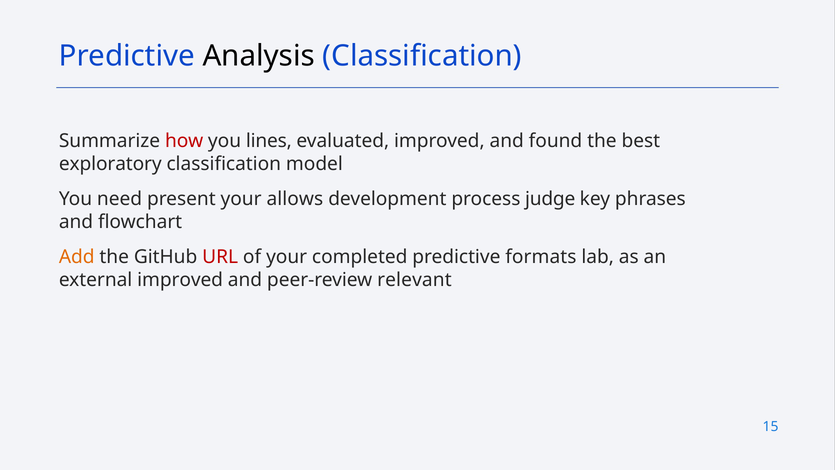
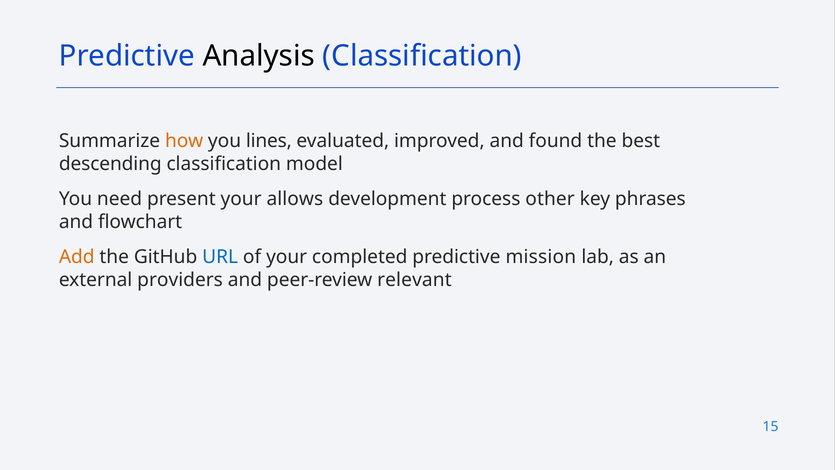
how colour: red -> orange (184, 141)
exploratory: exploratory -> descending (110, 164)
judge: judge -> other (550, 199)
URL colour: red -> blue (220, 257)
formats: formats -> mission (541, 257)
external improved: improved -> providers (180, 280)
